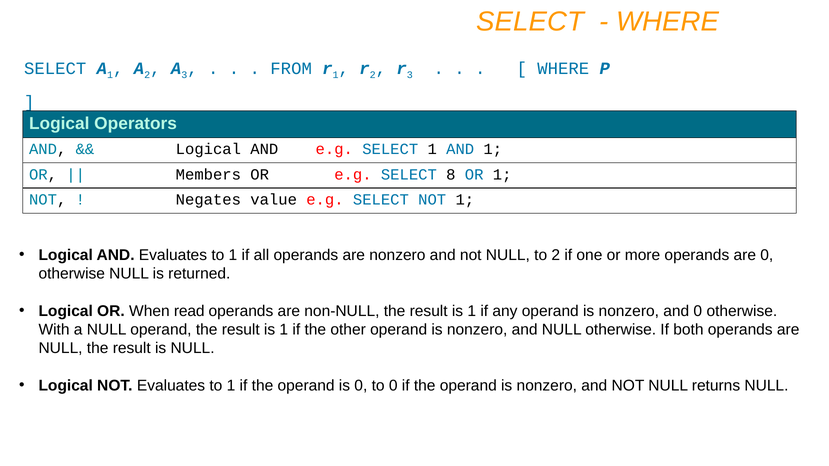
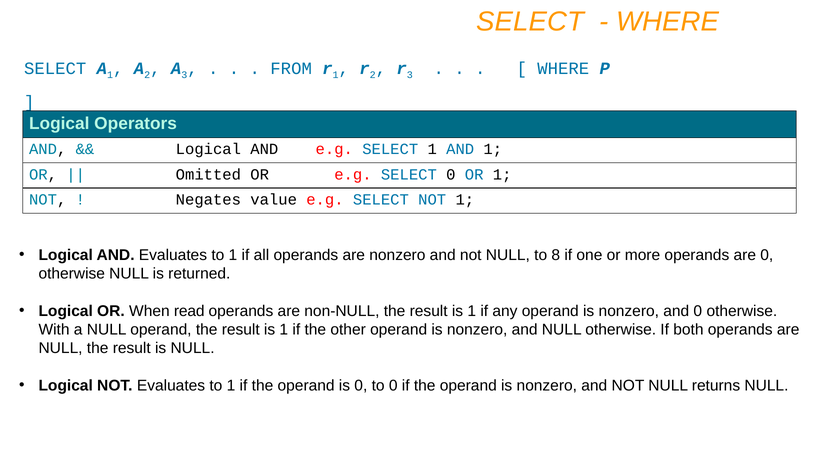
Members: Members -> Omitted (208, 175)
SELECT 8: 8 -> 0 (451, 175)
to 2: 2 -> 8 (556, 255)
